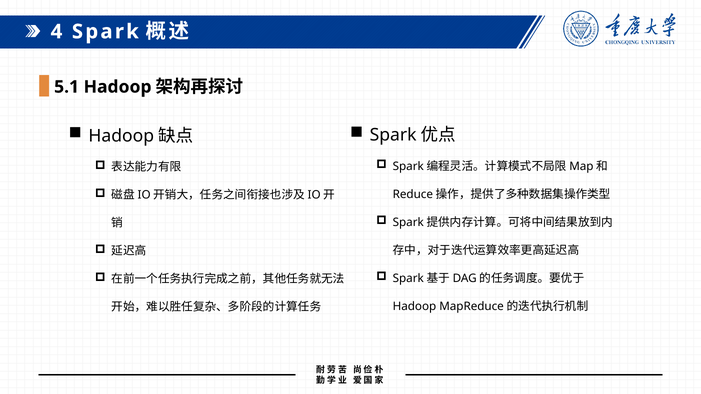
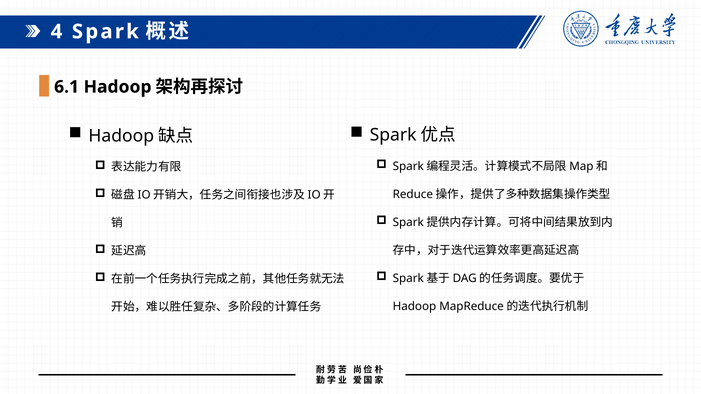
5.1: 5.1 -> 6.1 (67, 87)
